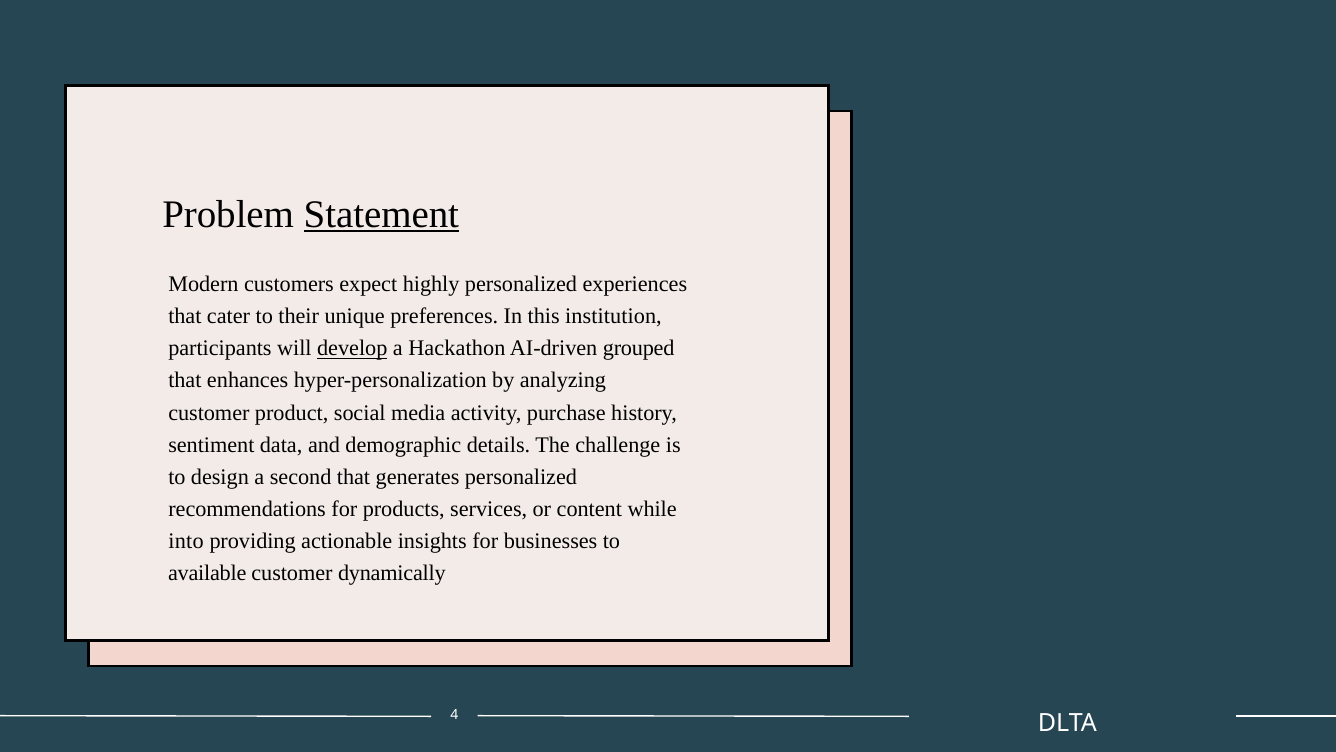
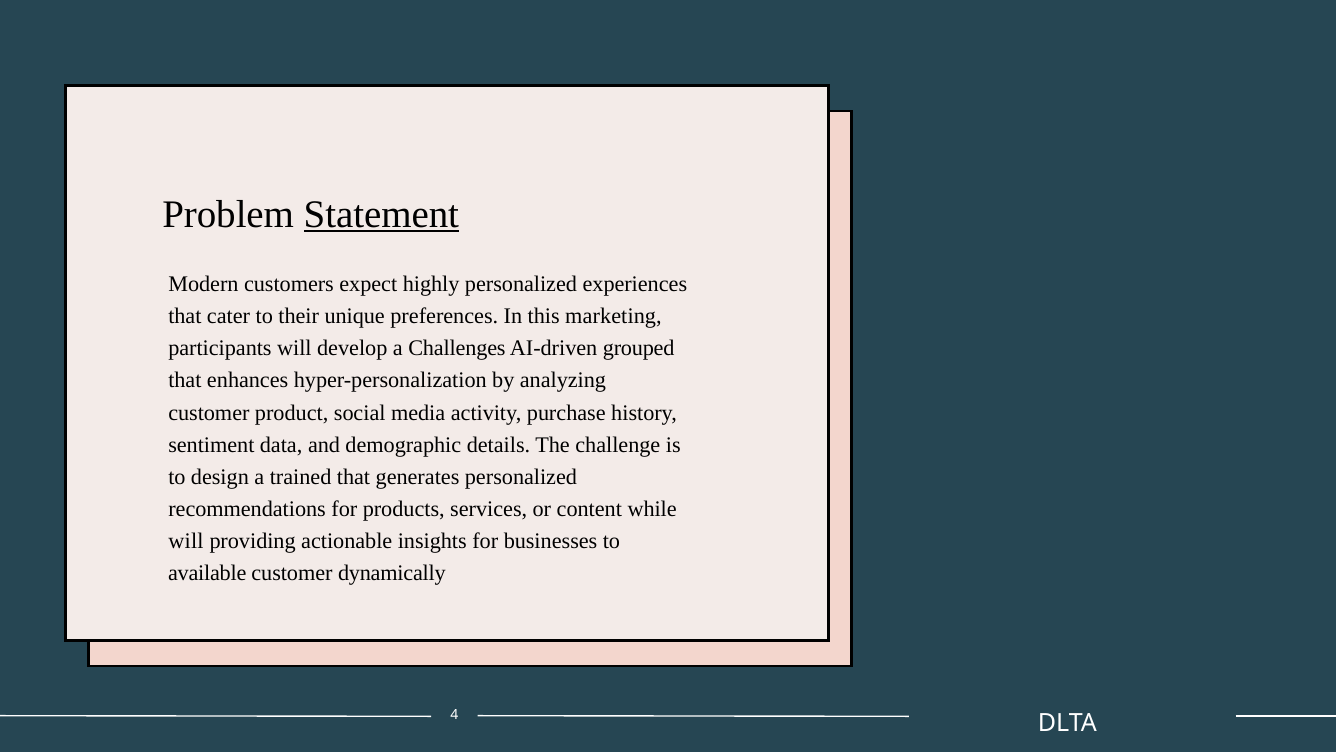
institution: institution -> marketing (613, 316)
develop underline: present -> none (352, 348)
Hackathon: Hackathon -> Challenges (457, 348)
second: second -> trained (301, 476)
into: into -> will (186, 541)
